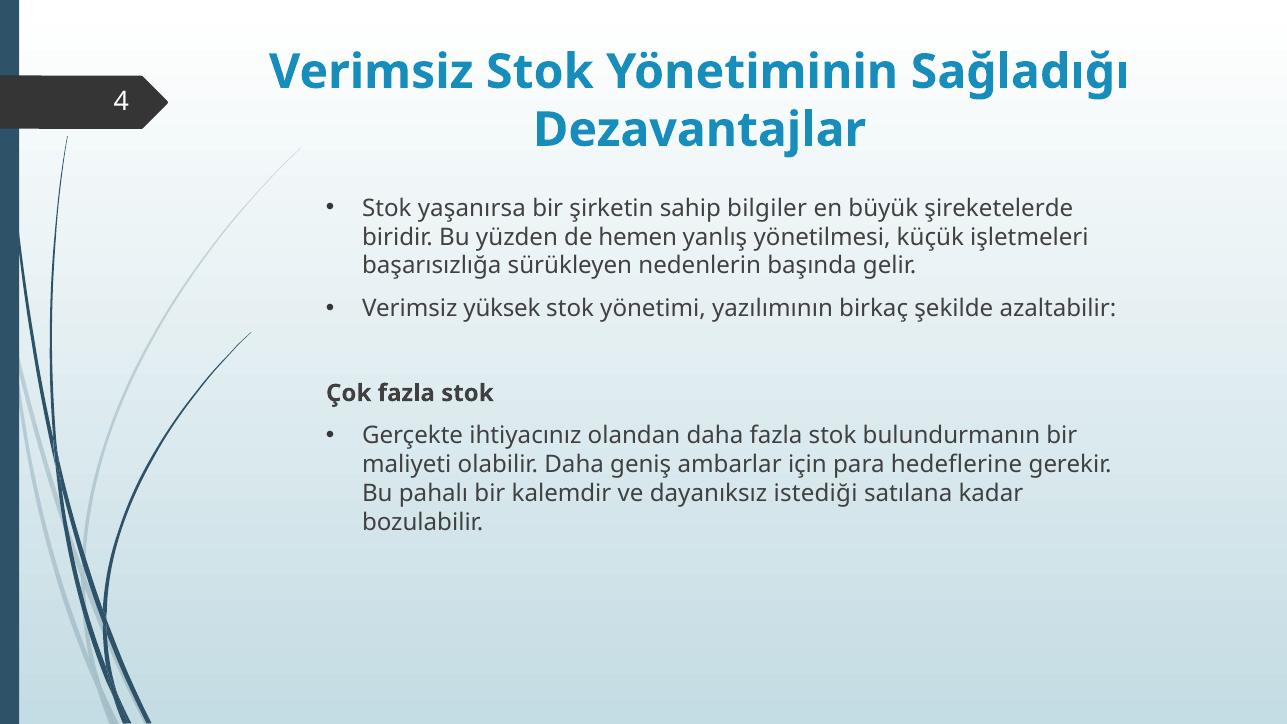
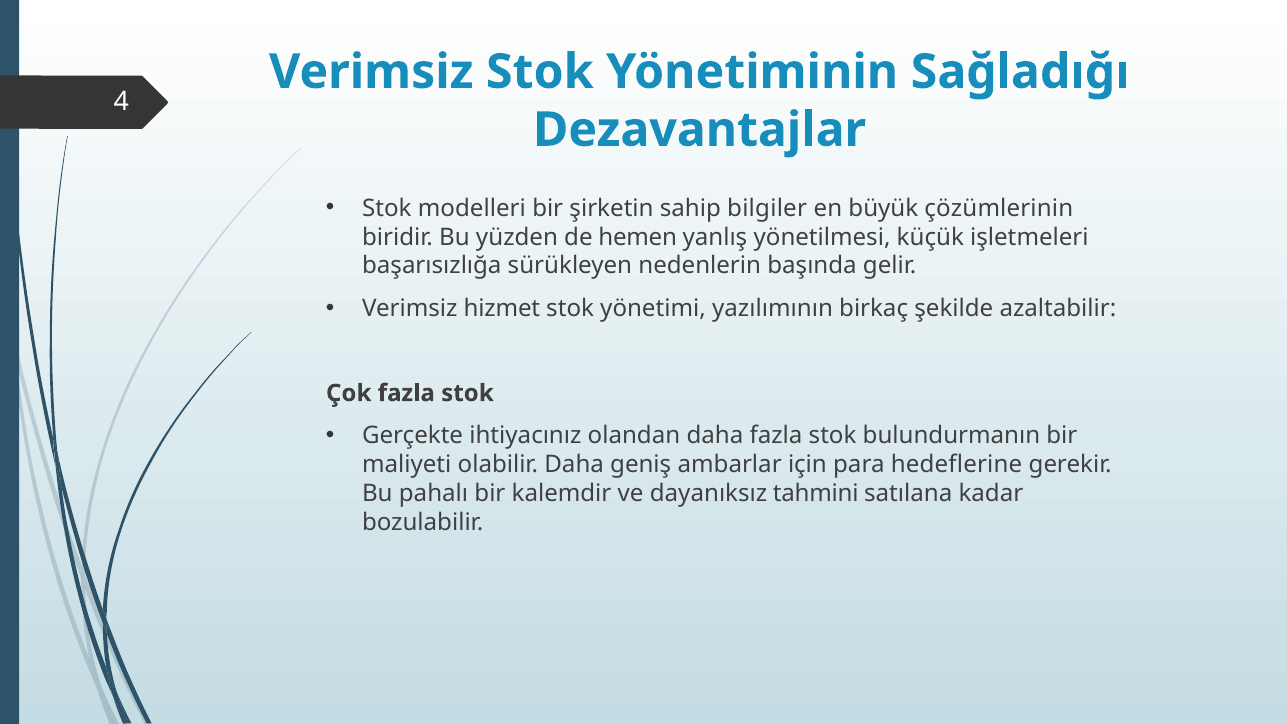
yaşanırsa: yaşanırsa -> modelleri (472, 208)
şireketelerde: şireketelerde -> çözümlerinin (999, 208)
yüksek: yüksek -> hizmet (502, 308)
istediği: istediği -> tahmini (816, 493)
